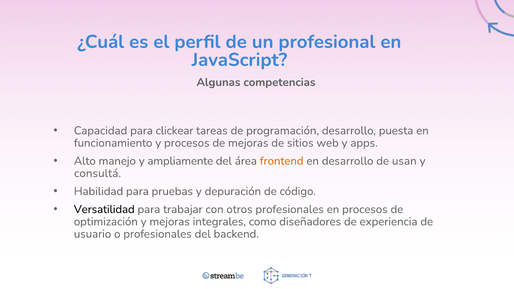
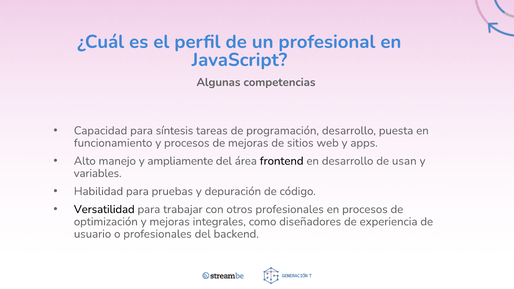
clickear: clickear -> síntesis (175, 131)
frontend colour: orange -> black (282, 161)
consultá: consultá -> variables (98, 173)
